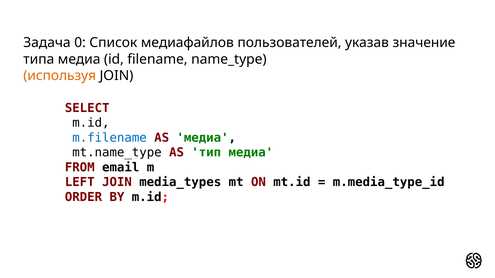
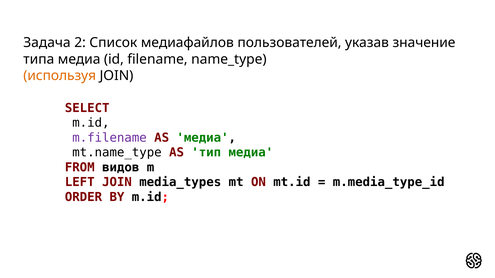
0: 0 -> 2 (80, 43)
m.filename colour: blue -> purple (110, 138)
email: email -> видов (121, 168)
